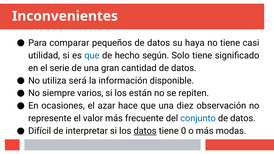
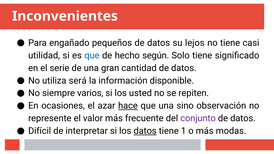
comparar: comparar -> engañado (69, 43)
haya: haya -> lejos (195, 43)
están: están -> usted (140, 93)
hace underline: none -> present (128, 106)
diez: diez -> sino (185, 106)
conjunto colour: blue -> purple (198, 118)
0: 0 -> 1 (184, 131)
